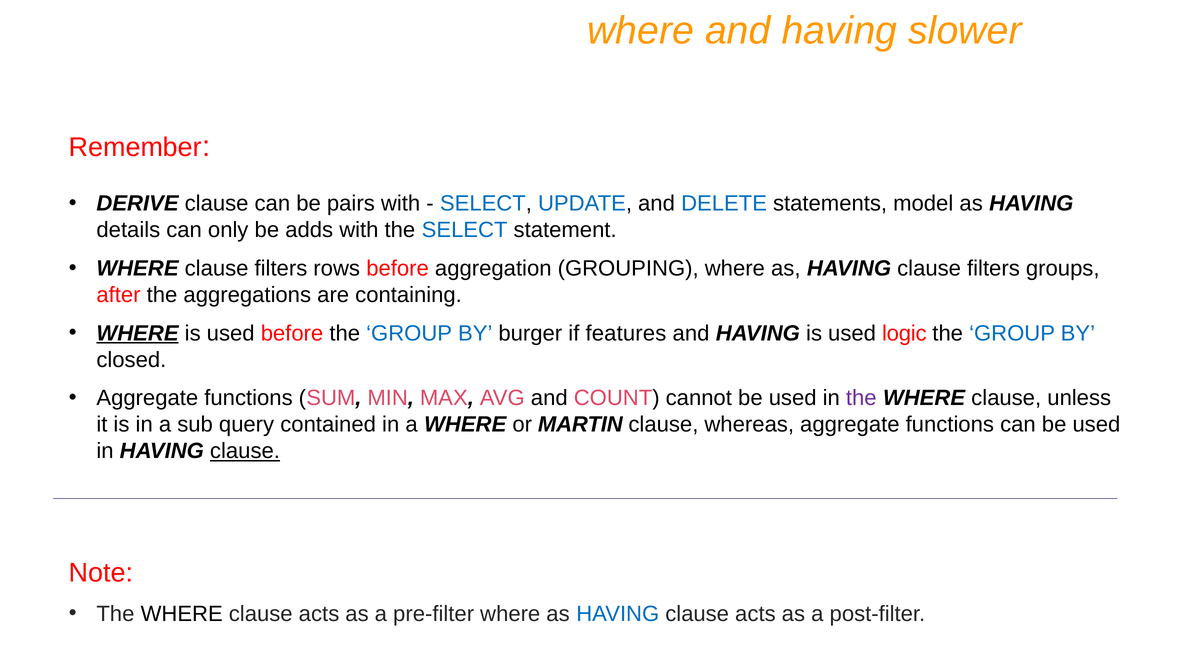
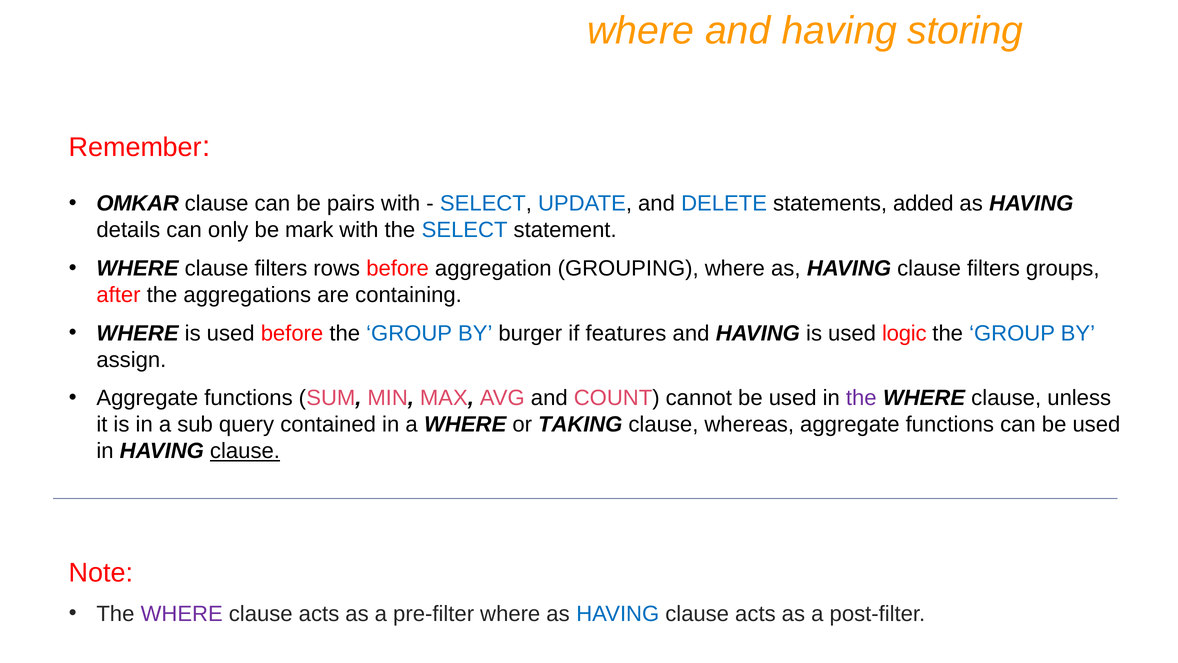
slower: slower -> storing (965, 31)
DERIVE: DERIVE -> OMKAR (138, 204)
model: model -> added (923, 204)
adds: adds -> mark (309, 230)
WHERE underline: present -> none (138, 333)
closed: closed -> assign (131, 360)
MARTIN: MARTIN -> TAKING (580, 424)
WHERE colour: black -> purple (182, 613)
